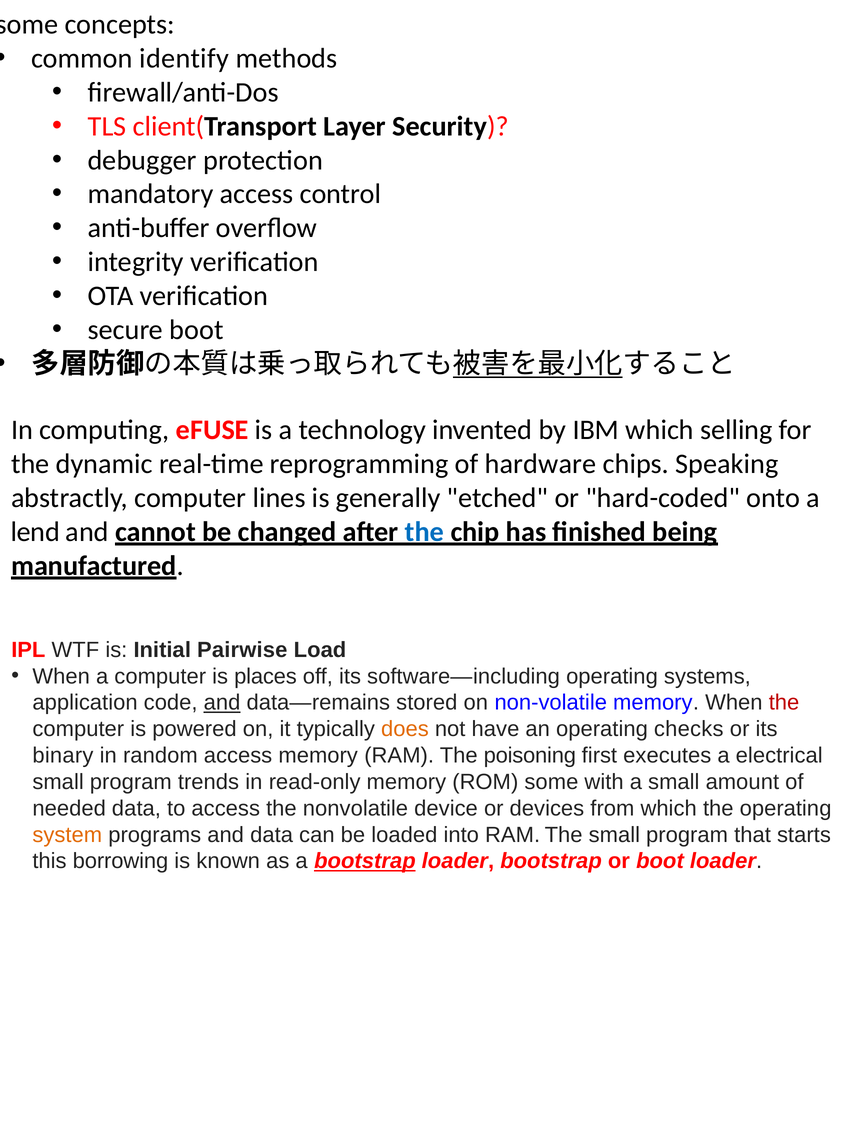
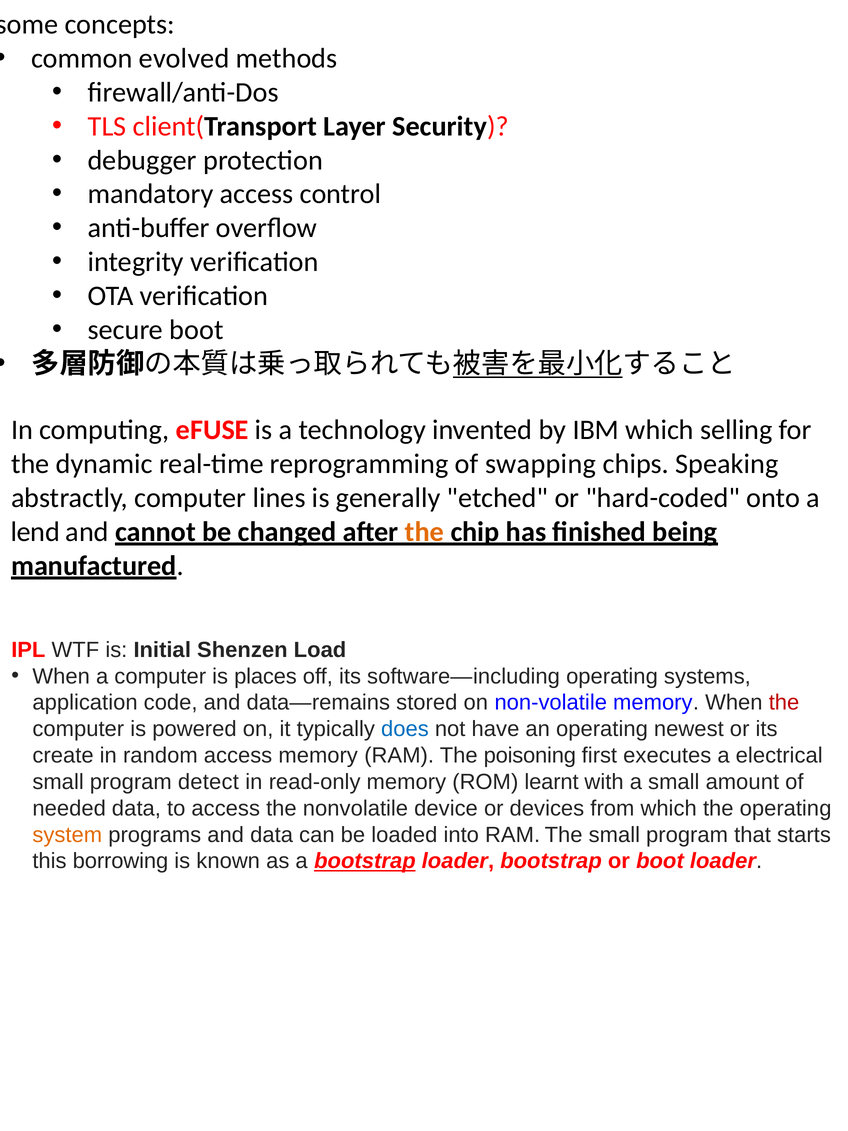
identify: identify -> evolved (184, 58)
hardware: hardware -> swapping (541, 464)
the colour: blue -> orange (425, 532)
Pairwise: Pairwise -> Shenzen (242, 650)
and underline: present -> none (222, 703)
does colour: orange -> blue (405, 729)
checks: checks -> newest (689, 729)
binary: binary -> create (63, 755)
trends: trends -> detect (208, 782)
ROM some: some -> learnt (552, 782)
